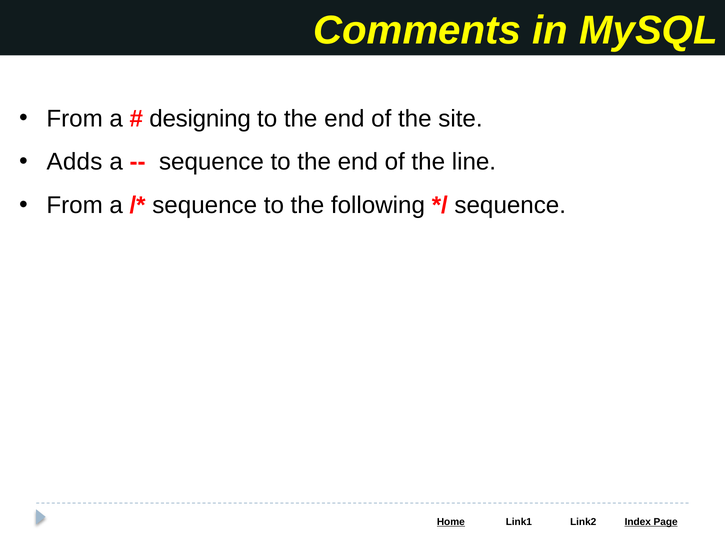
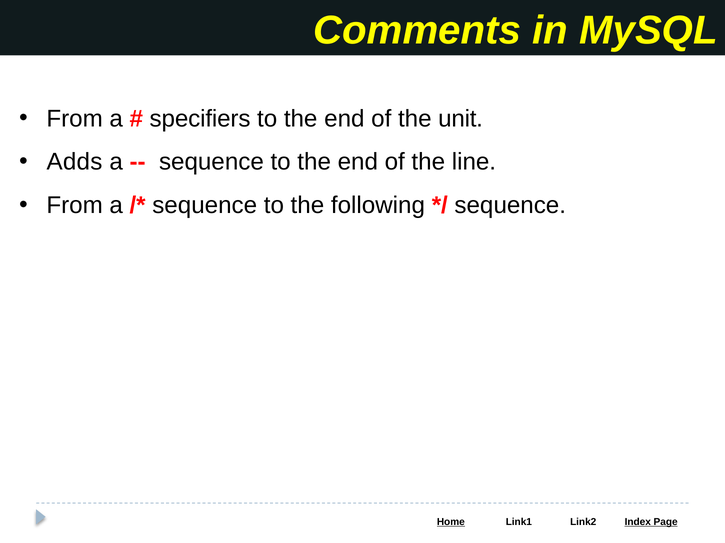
designing: designing -> specifiers (200, 119)
site: site -> unit (461, 119)
